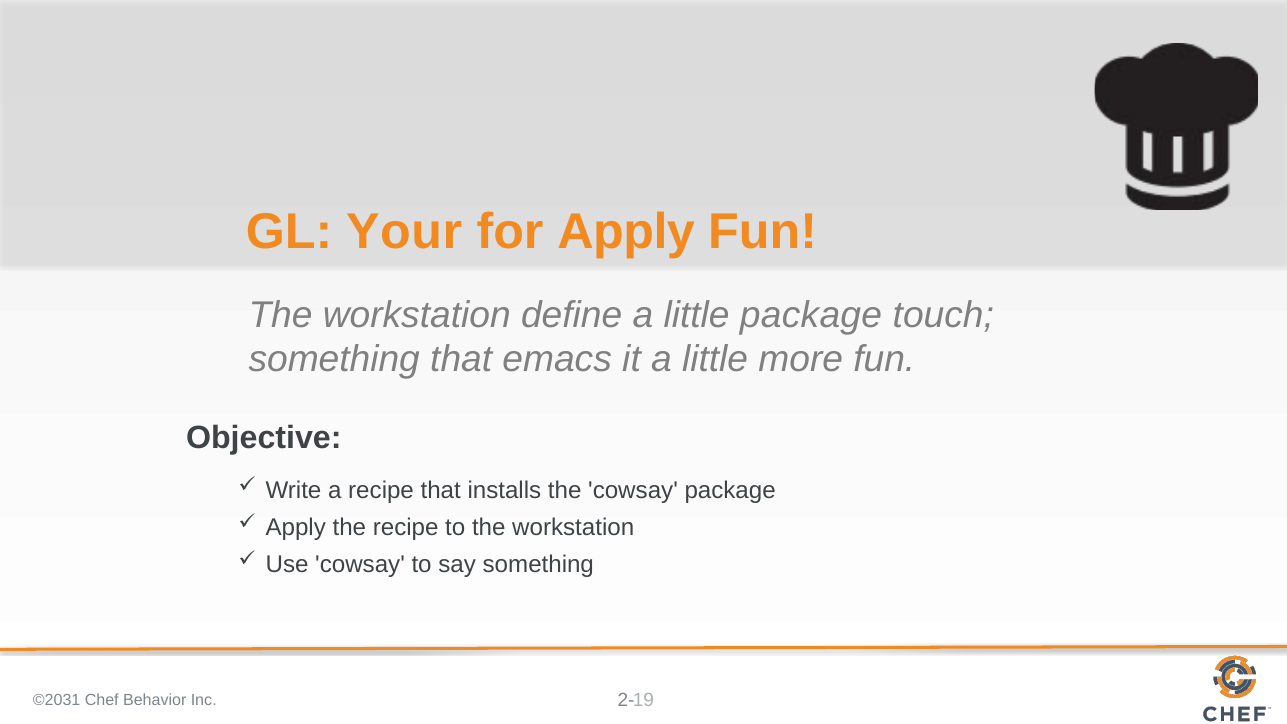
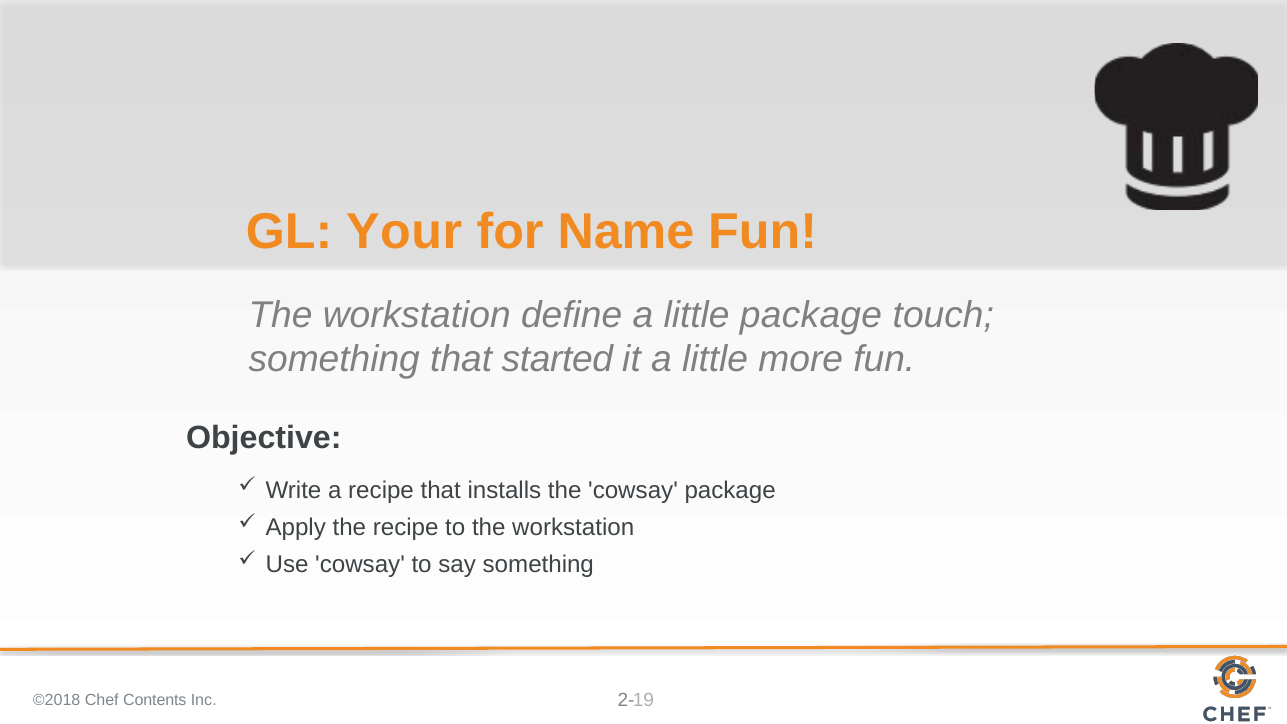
for Apply: Apply -> Name (626, 232)
emacs: emacs -> started (557, 360)
©2031: ©2031 -> ©2018 (57, 700)
Behavior: Behavior -> Contents (155, 700)
